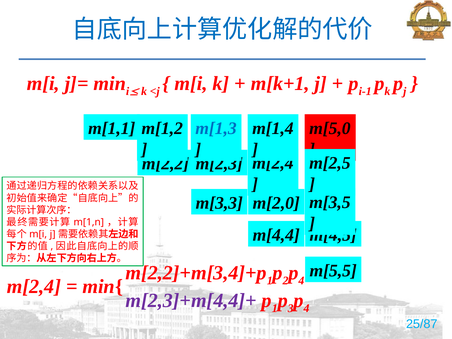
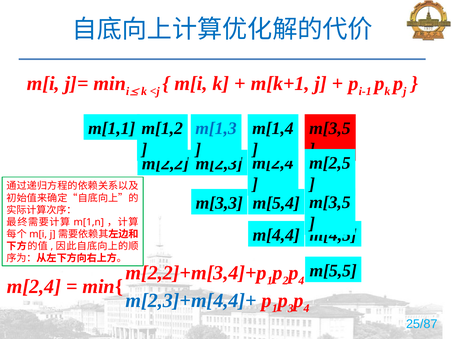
m[5,0: m[5,0 -> m[3,5 (330, 128)
m[2,0: m[2,0 -> m[5,4 (276, 203)
m[2,3]+m[4,4]+ colour: purple -> blue (191, 300)
